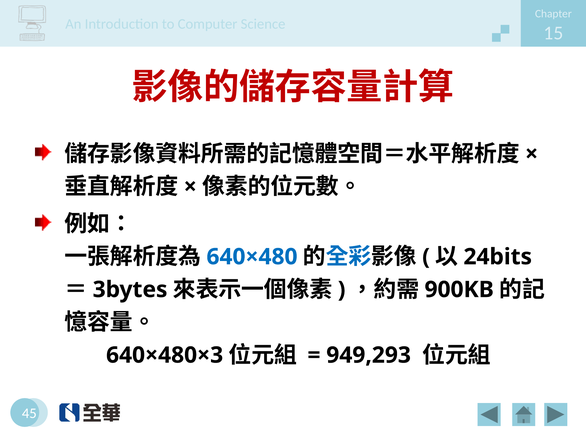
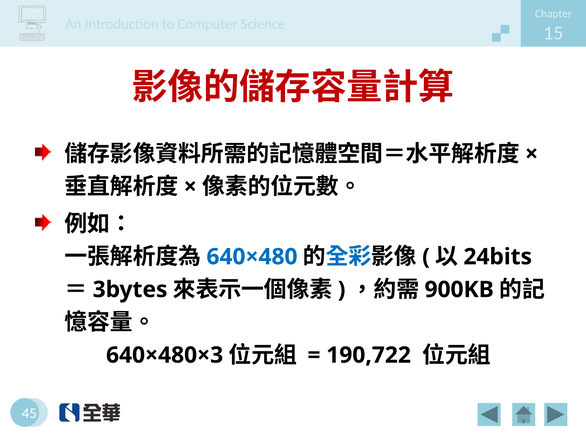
949,293: 949,293 -> 190,722 (369, 356)
